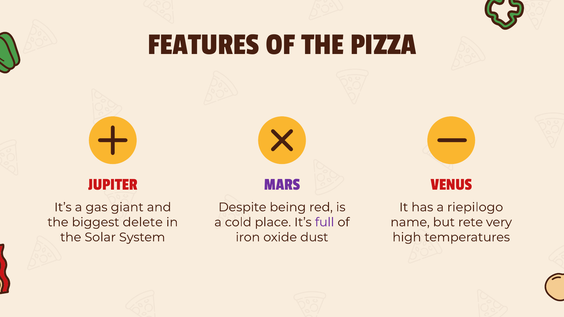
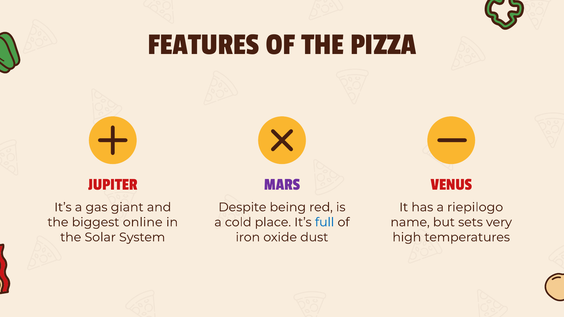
delete: delete -> online (143, 222)
full colour: purple -> blue (325, 222)
rete: rete -> sets (471, 222)
